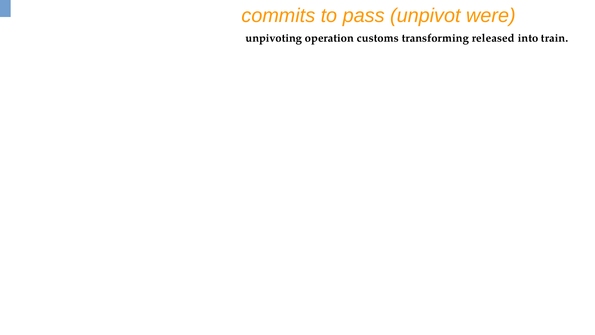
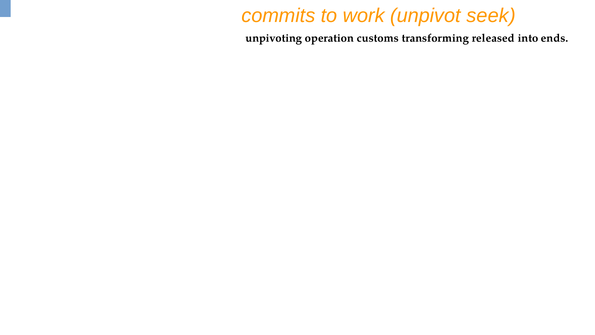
pass: pass -> work (364, 15)
were: were -> seek (491, 15)
train: train -> ends (555, 38)
